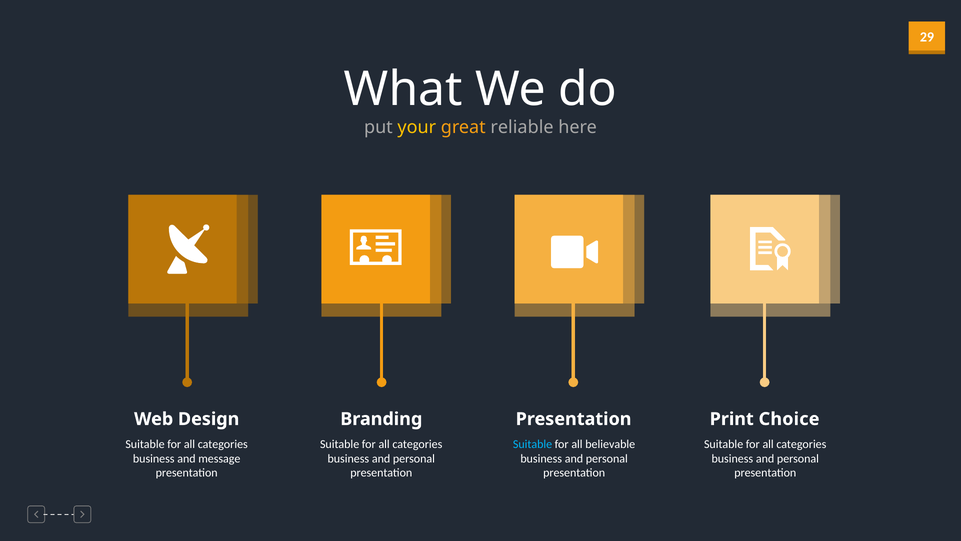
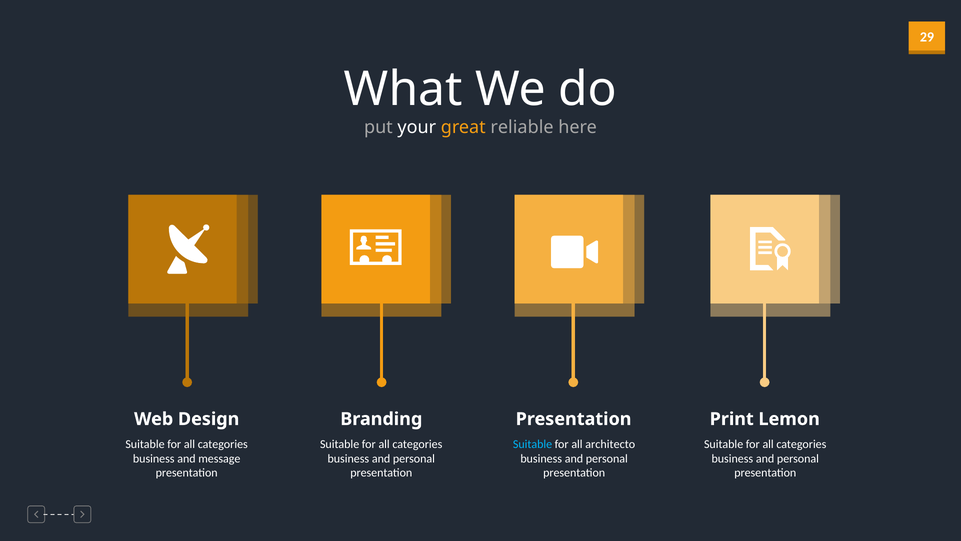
your colour: yellow -> white (417, 127)
Choice: Choice -> Lemon (789, 419)
believable: believable -> architecto (610, 444)
